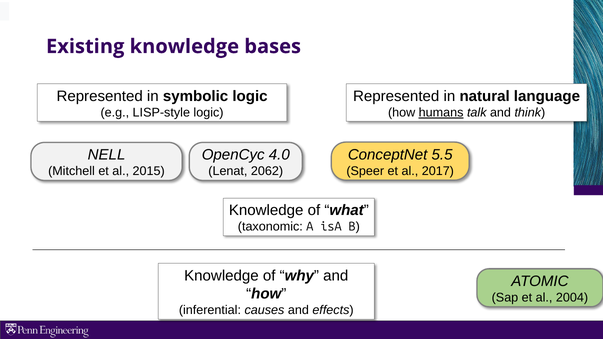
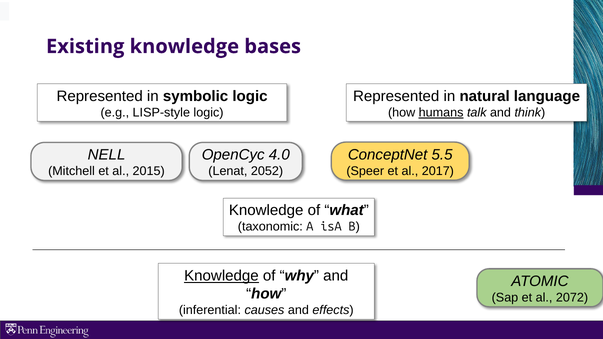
2062: 2062 -> 2052 (267, 171)
Knowledge underline: none -> present (221, 276)
2004: 2004 -> 2072 (572, 298)
